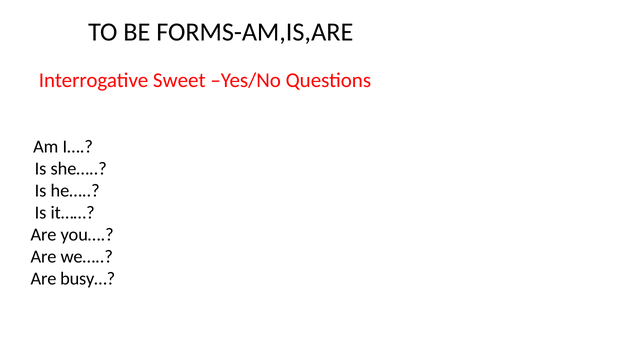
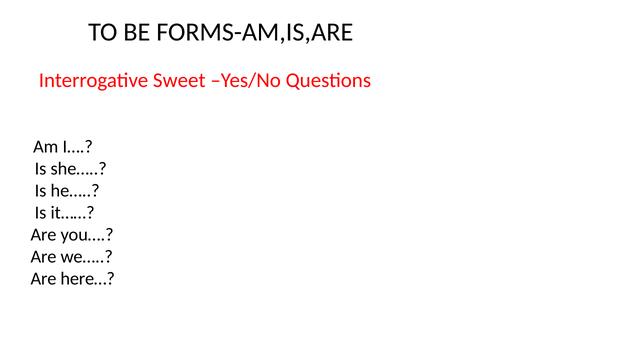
busy…: busy… -> here… (88, 279)
